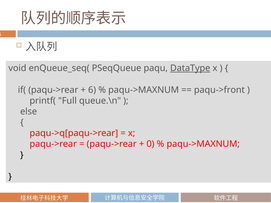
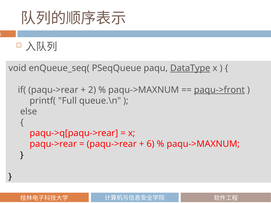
6: 6 -> 2 (92, 90)
paqu->front underline: none -> present (219, 90)
0: 0 -> 6 (150, 144)
